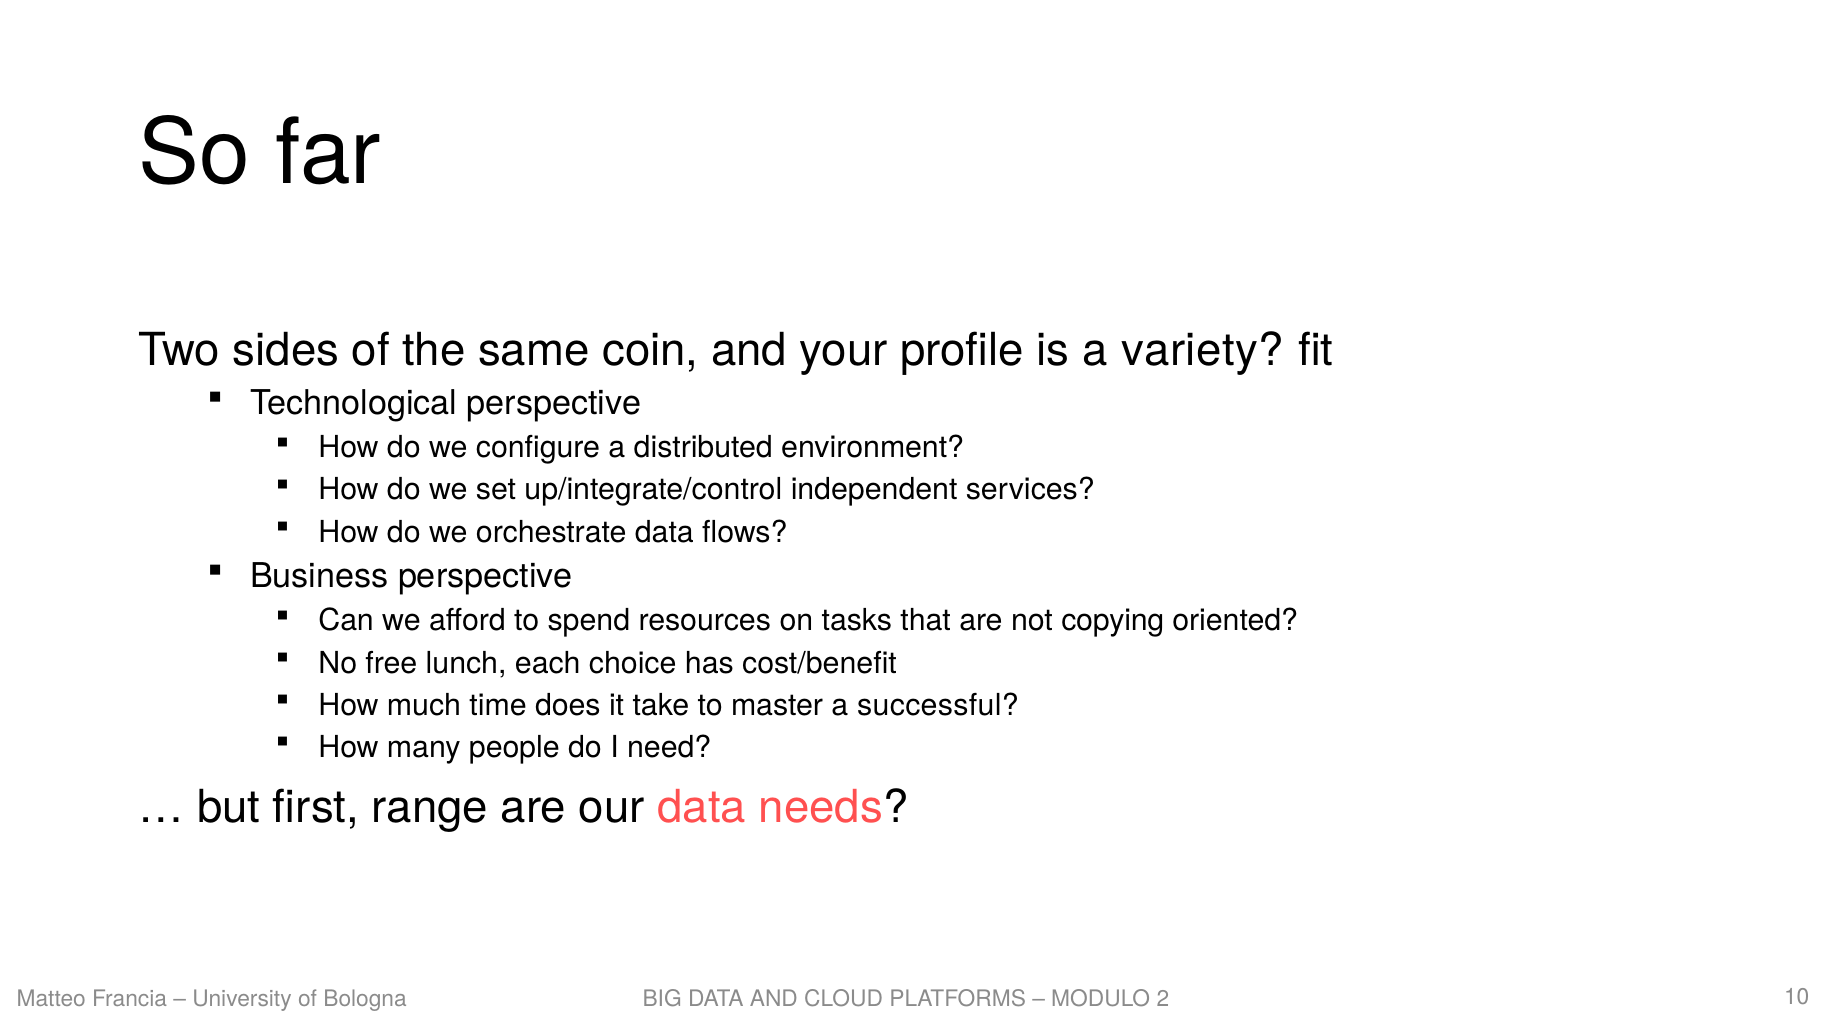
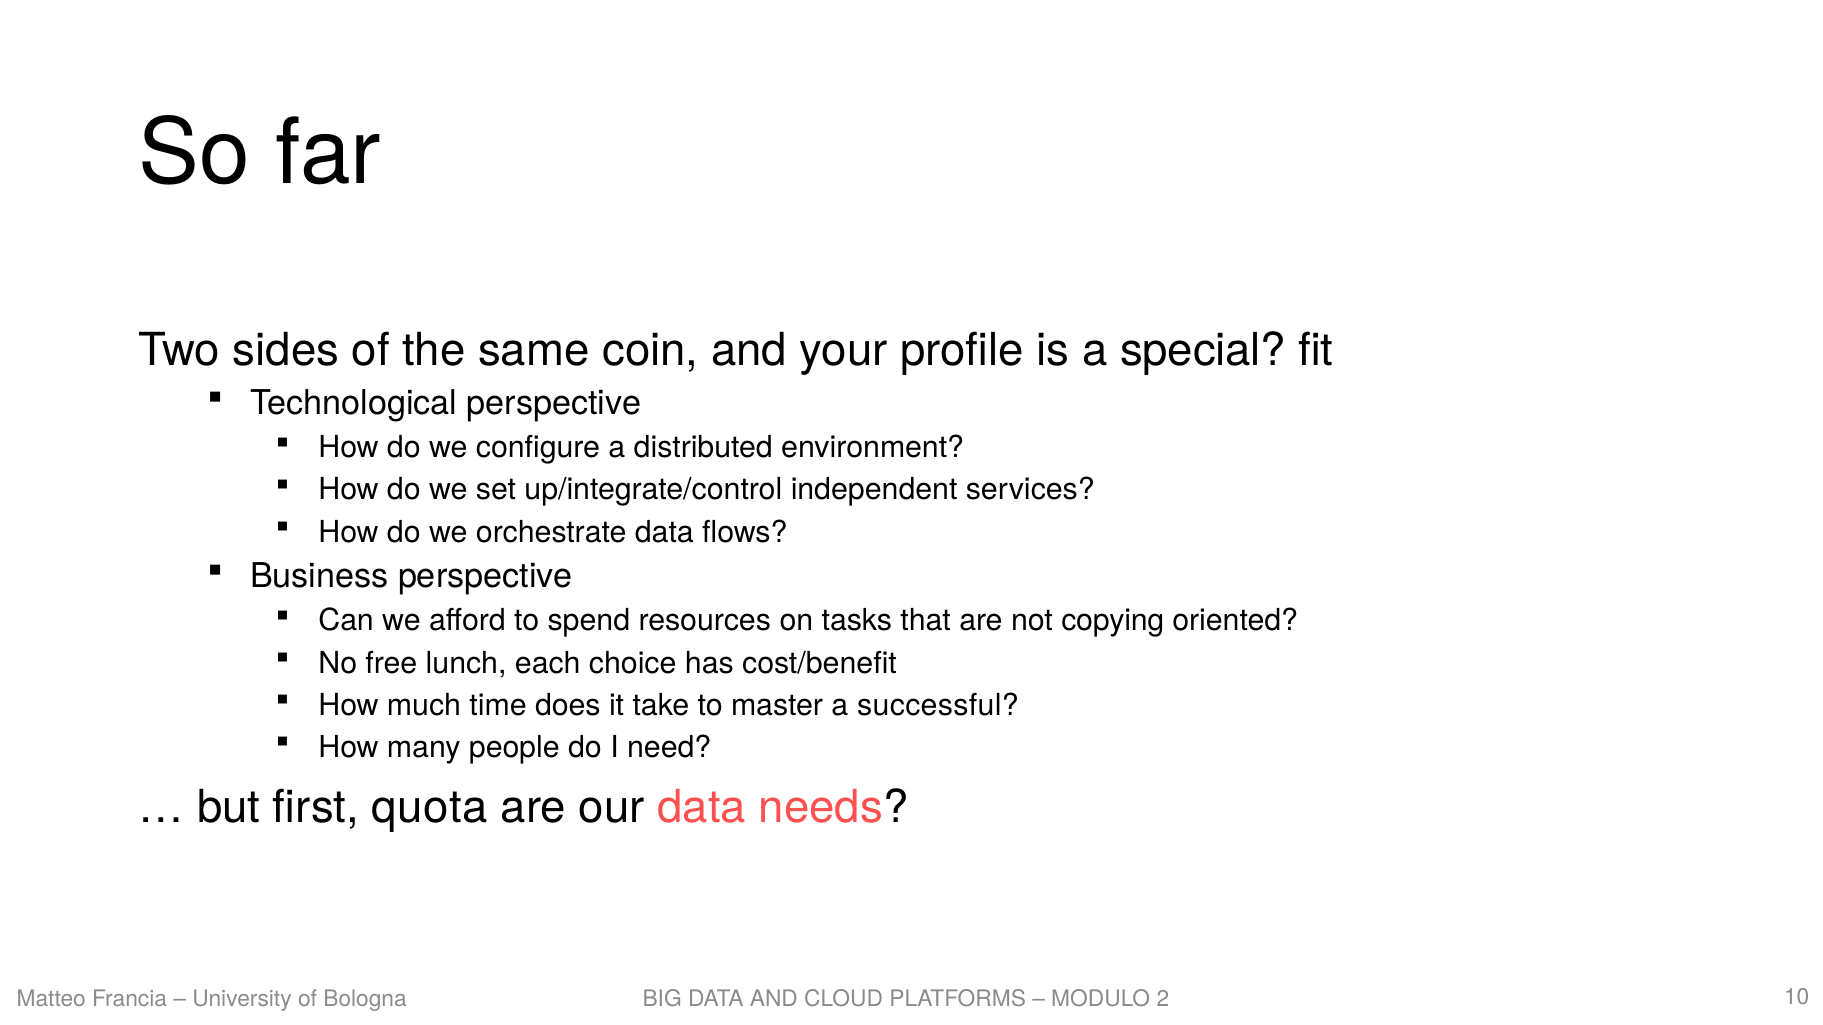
variety: variety -> special (1203, 351)
range: range -> quota (430, 808)
